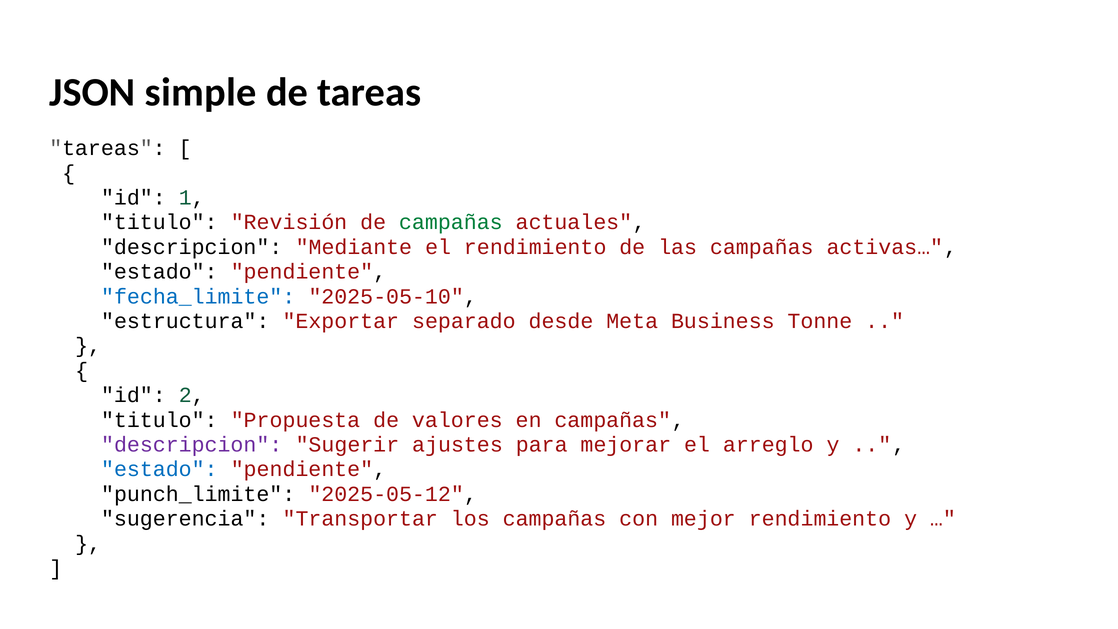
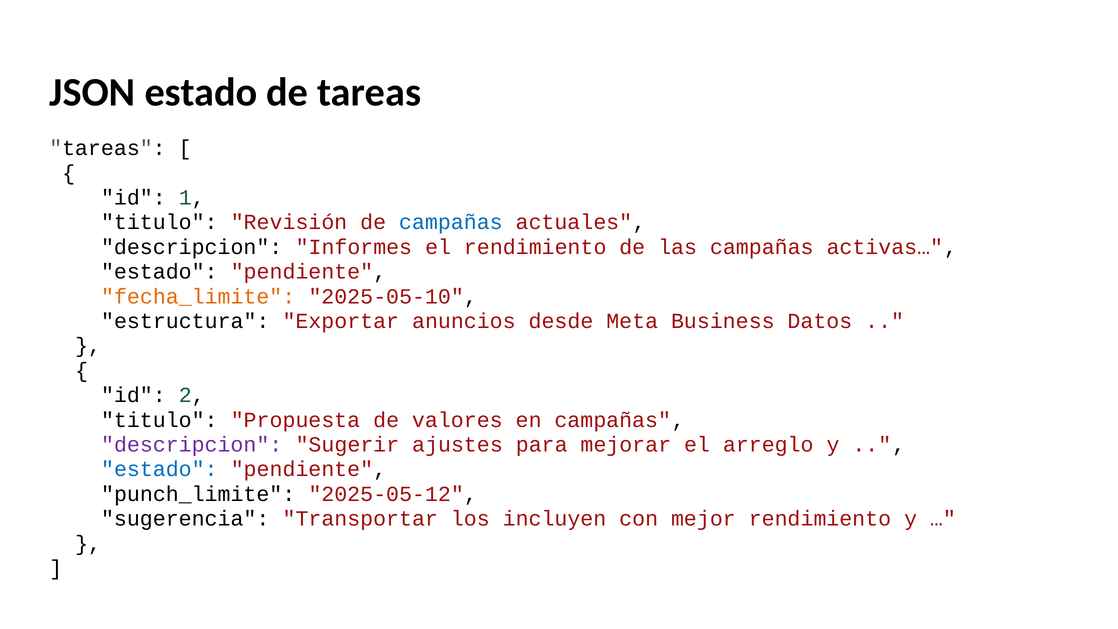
JSON simple: simple -> estado (201, 93)
campañas colour: green -> blue (451, 222)
Mediante: Mediante -> Informes (354, 247)
fecha_limite colour: blue -> orange (198, 296)
separado: separado -> anuncios (464, 321)
Tonne: Tonne -> Datos (820, 321)
los campañas: campañas -> incluyen (554, 519)
